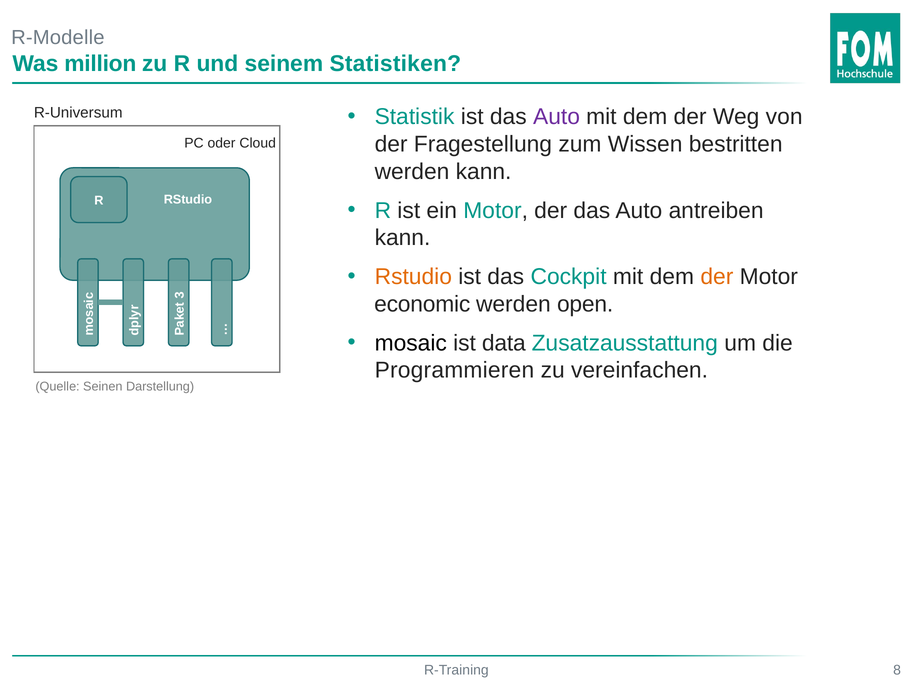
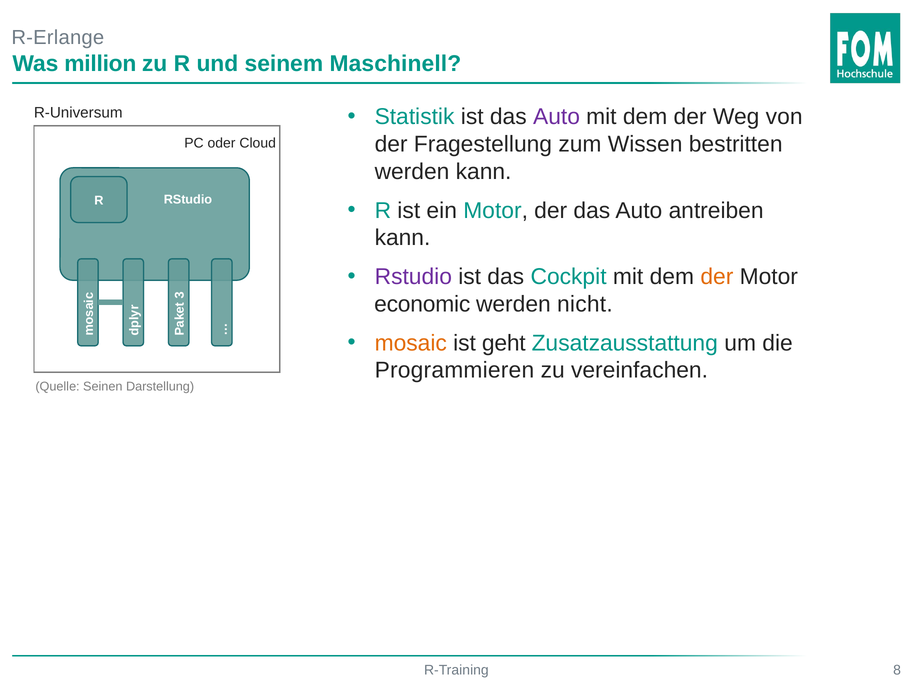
R-Modelle: R-Modelle -> R-Erlange (58, 38)
Statistiken: Statistiken -> Maschinell (395, 64)
Rstudio colour: orange -> purple (413, 277)
open: open -> nicht (585, 304)
mosaic colour: black -> orange (411, 343)
data: data -> geht (504, 343)
